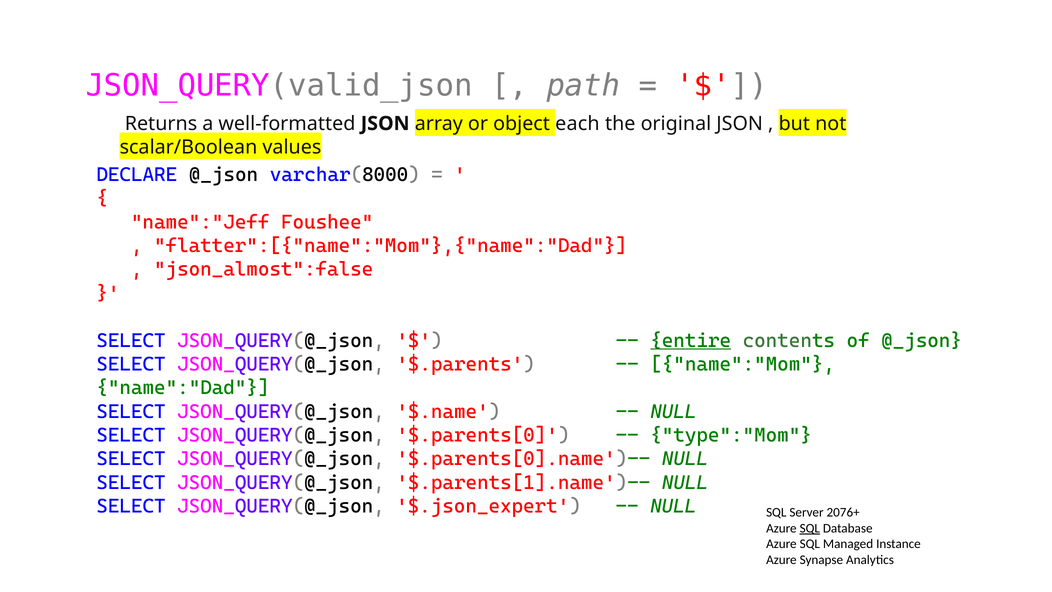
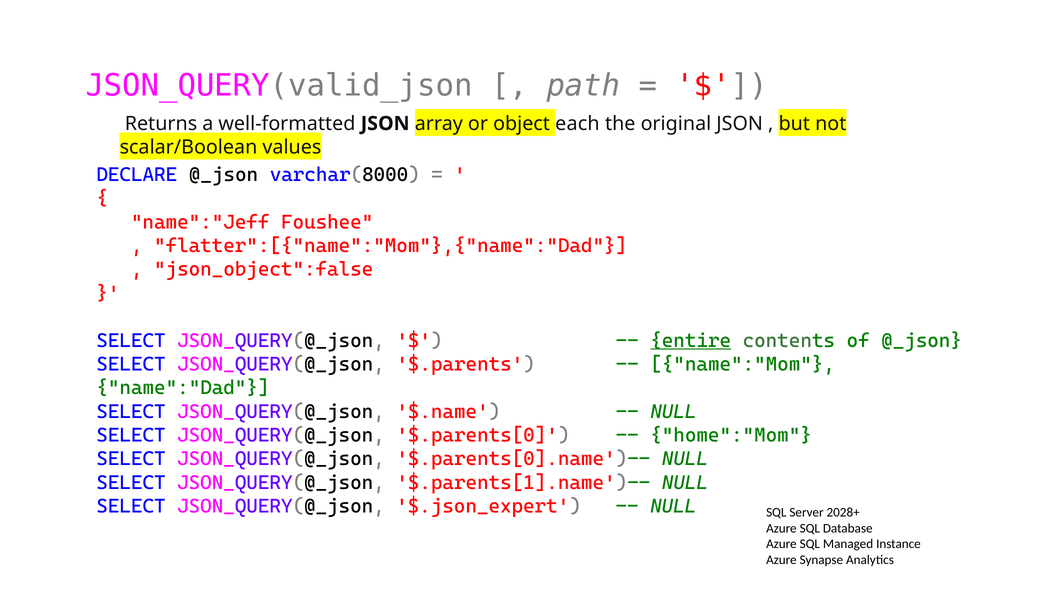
json_almost":false: json_almost":false -> json_object":false (264, 269)
type":"Mom: type":"Mom -> home":"Mom (731, 435)
2076+: 2076+ -> 2028+ (843, 512)
SQL underline: present -> none (810, 528)
